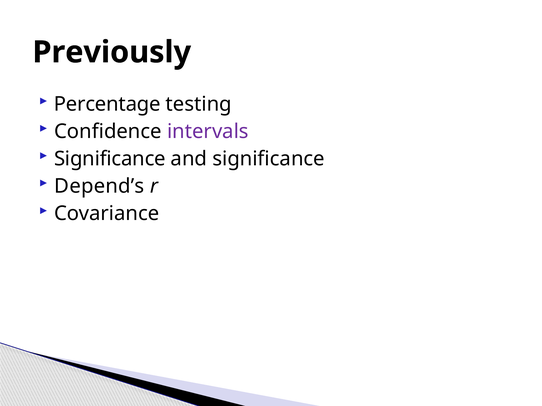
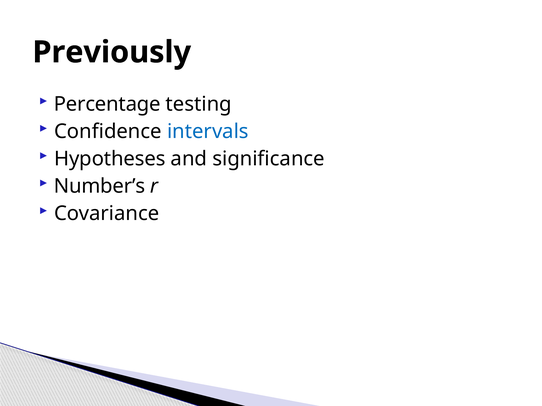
intervals colour: purple -> blue (208, 132)
Significance: Significance -> Hypotheses (110, 159)
Depend’s: Depend’s -> Number’s (100, 186)
